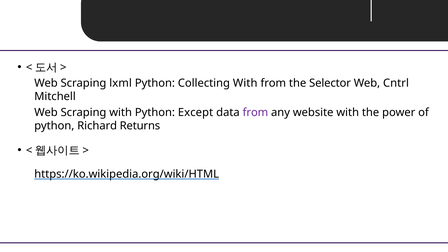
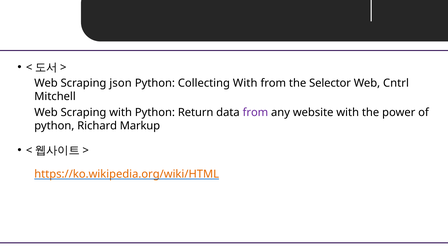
lxml: lxml -> json (121, 83)
Except: Except -> Return (196, 112)
Returns: Returns -> Markup (140, 126)
https://ko.wikipedia.org/wiki/HTML colour: black -> orange (127, 174)
